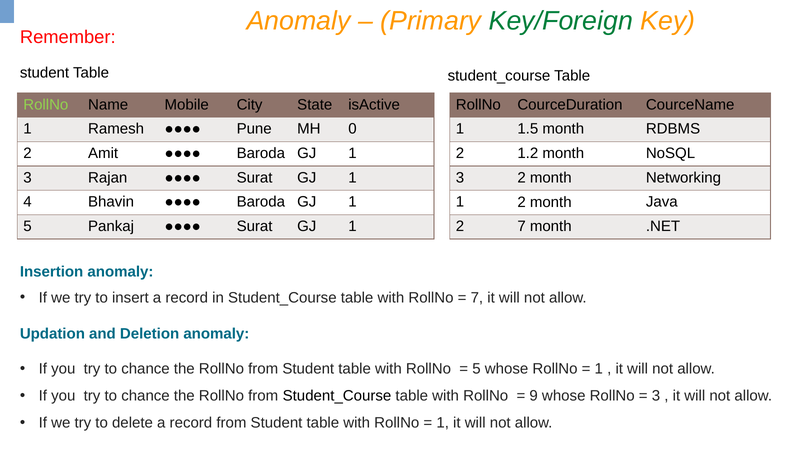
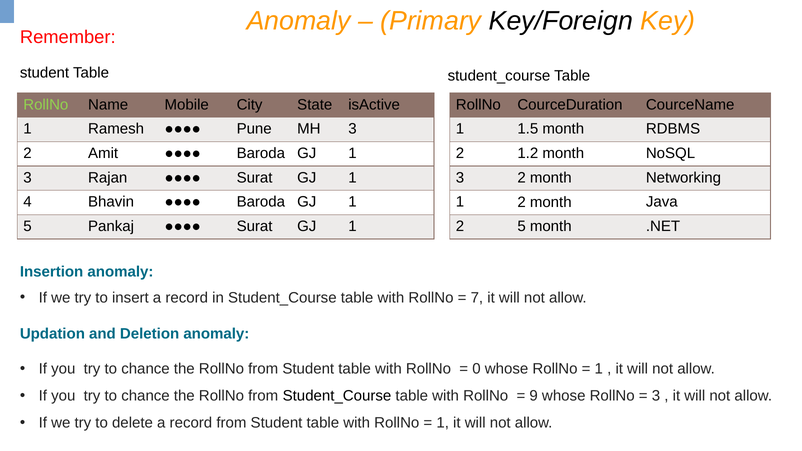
Key/Foreign colour: green -> black (561, 21)
MH 0: 0 -> 3 (352, 129)
2 7: 7 -> 5 (522, 226)
5: 5 -> 0 (477, 369)
